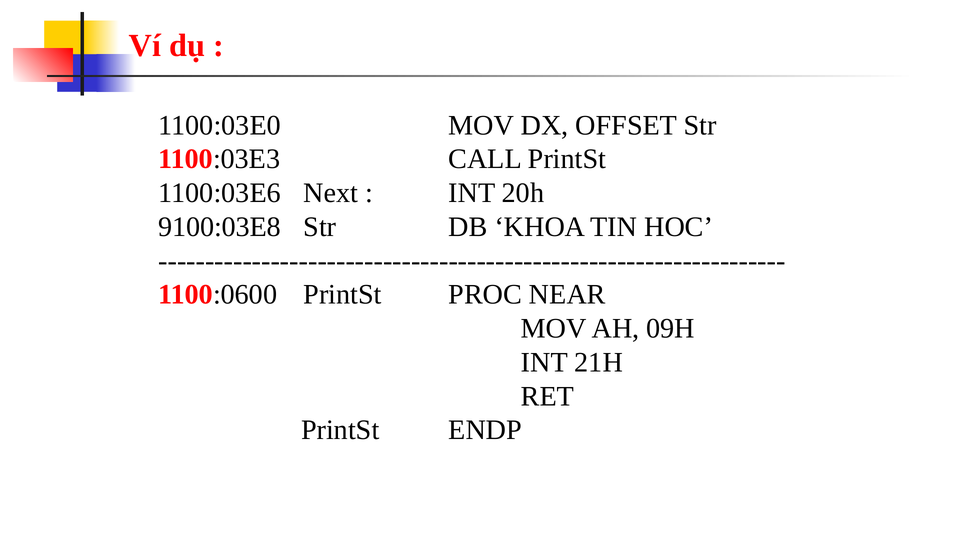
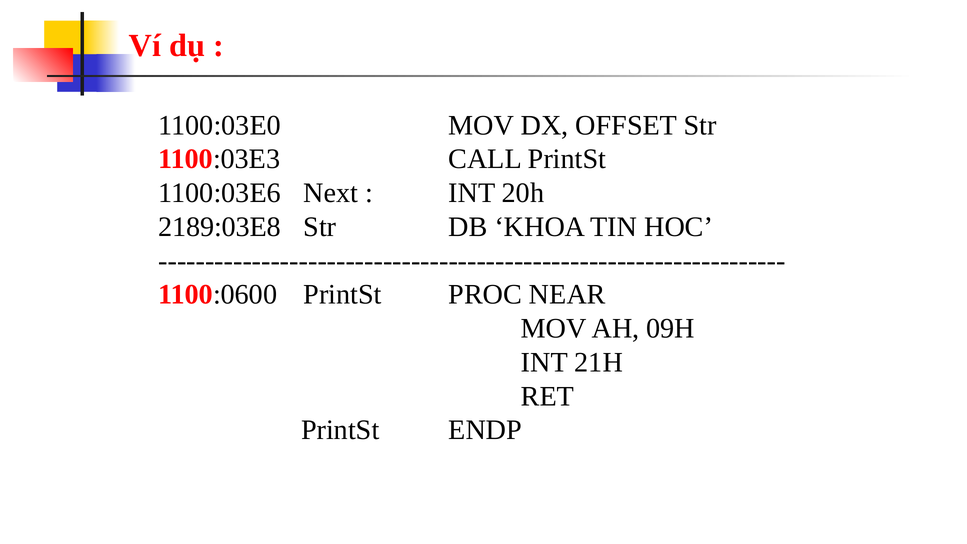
9100:03E8: 9100:03E8 -> 2189:03E8 (220, 227)
